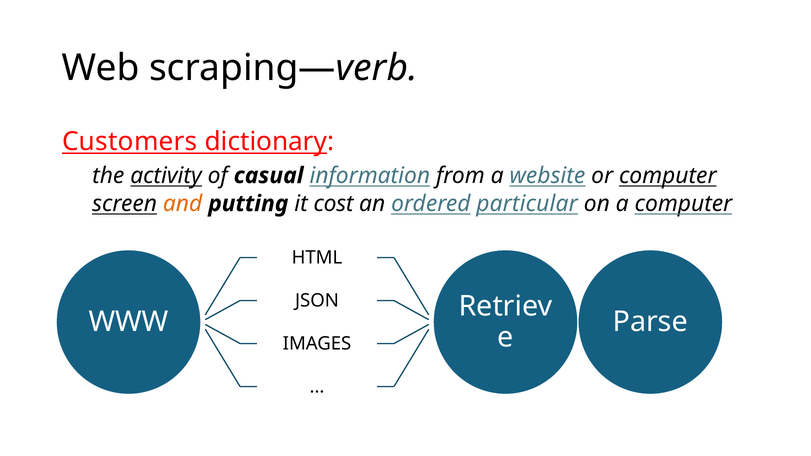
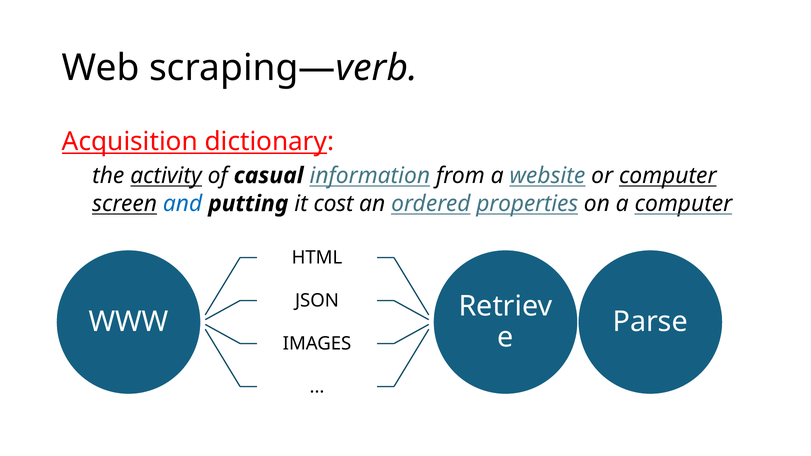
Customers: Customers -> Acquisition (130, 142)
and colour: orange -> blue (183, 204)
particular: particular -> properties (527, 204)
